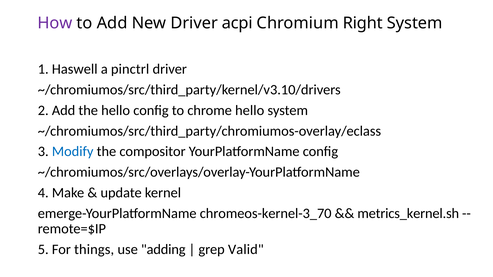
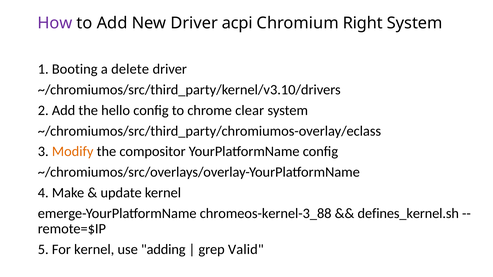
Haswell: Haswell -> Booting (75, 69)
pinctrl: pinctrl -> delete (130, 69)
chrome hello: hello -> clear (250, 110)
Modify colour: blue -> orange (73, 152)
chromeos-kernel-3_70: chromeos-kernel-3_70 -> chromeos-kernel-3_88 (266, 214)
metrics_kernel.sh: metrics_kernel.sh -> defines_kernel.sh (408, 214)
For things: things -> kernel (94, 250)
